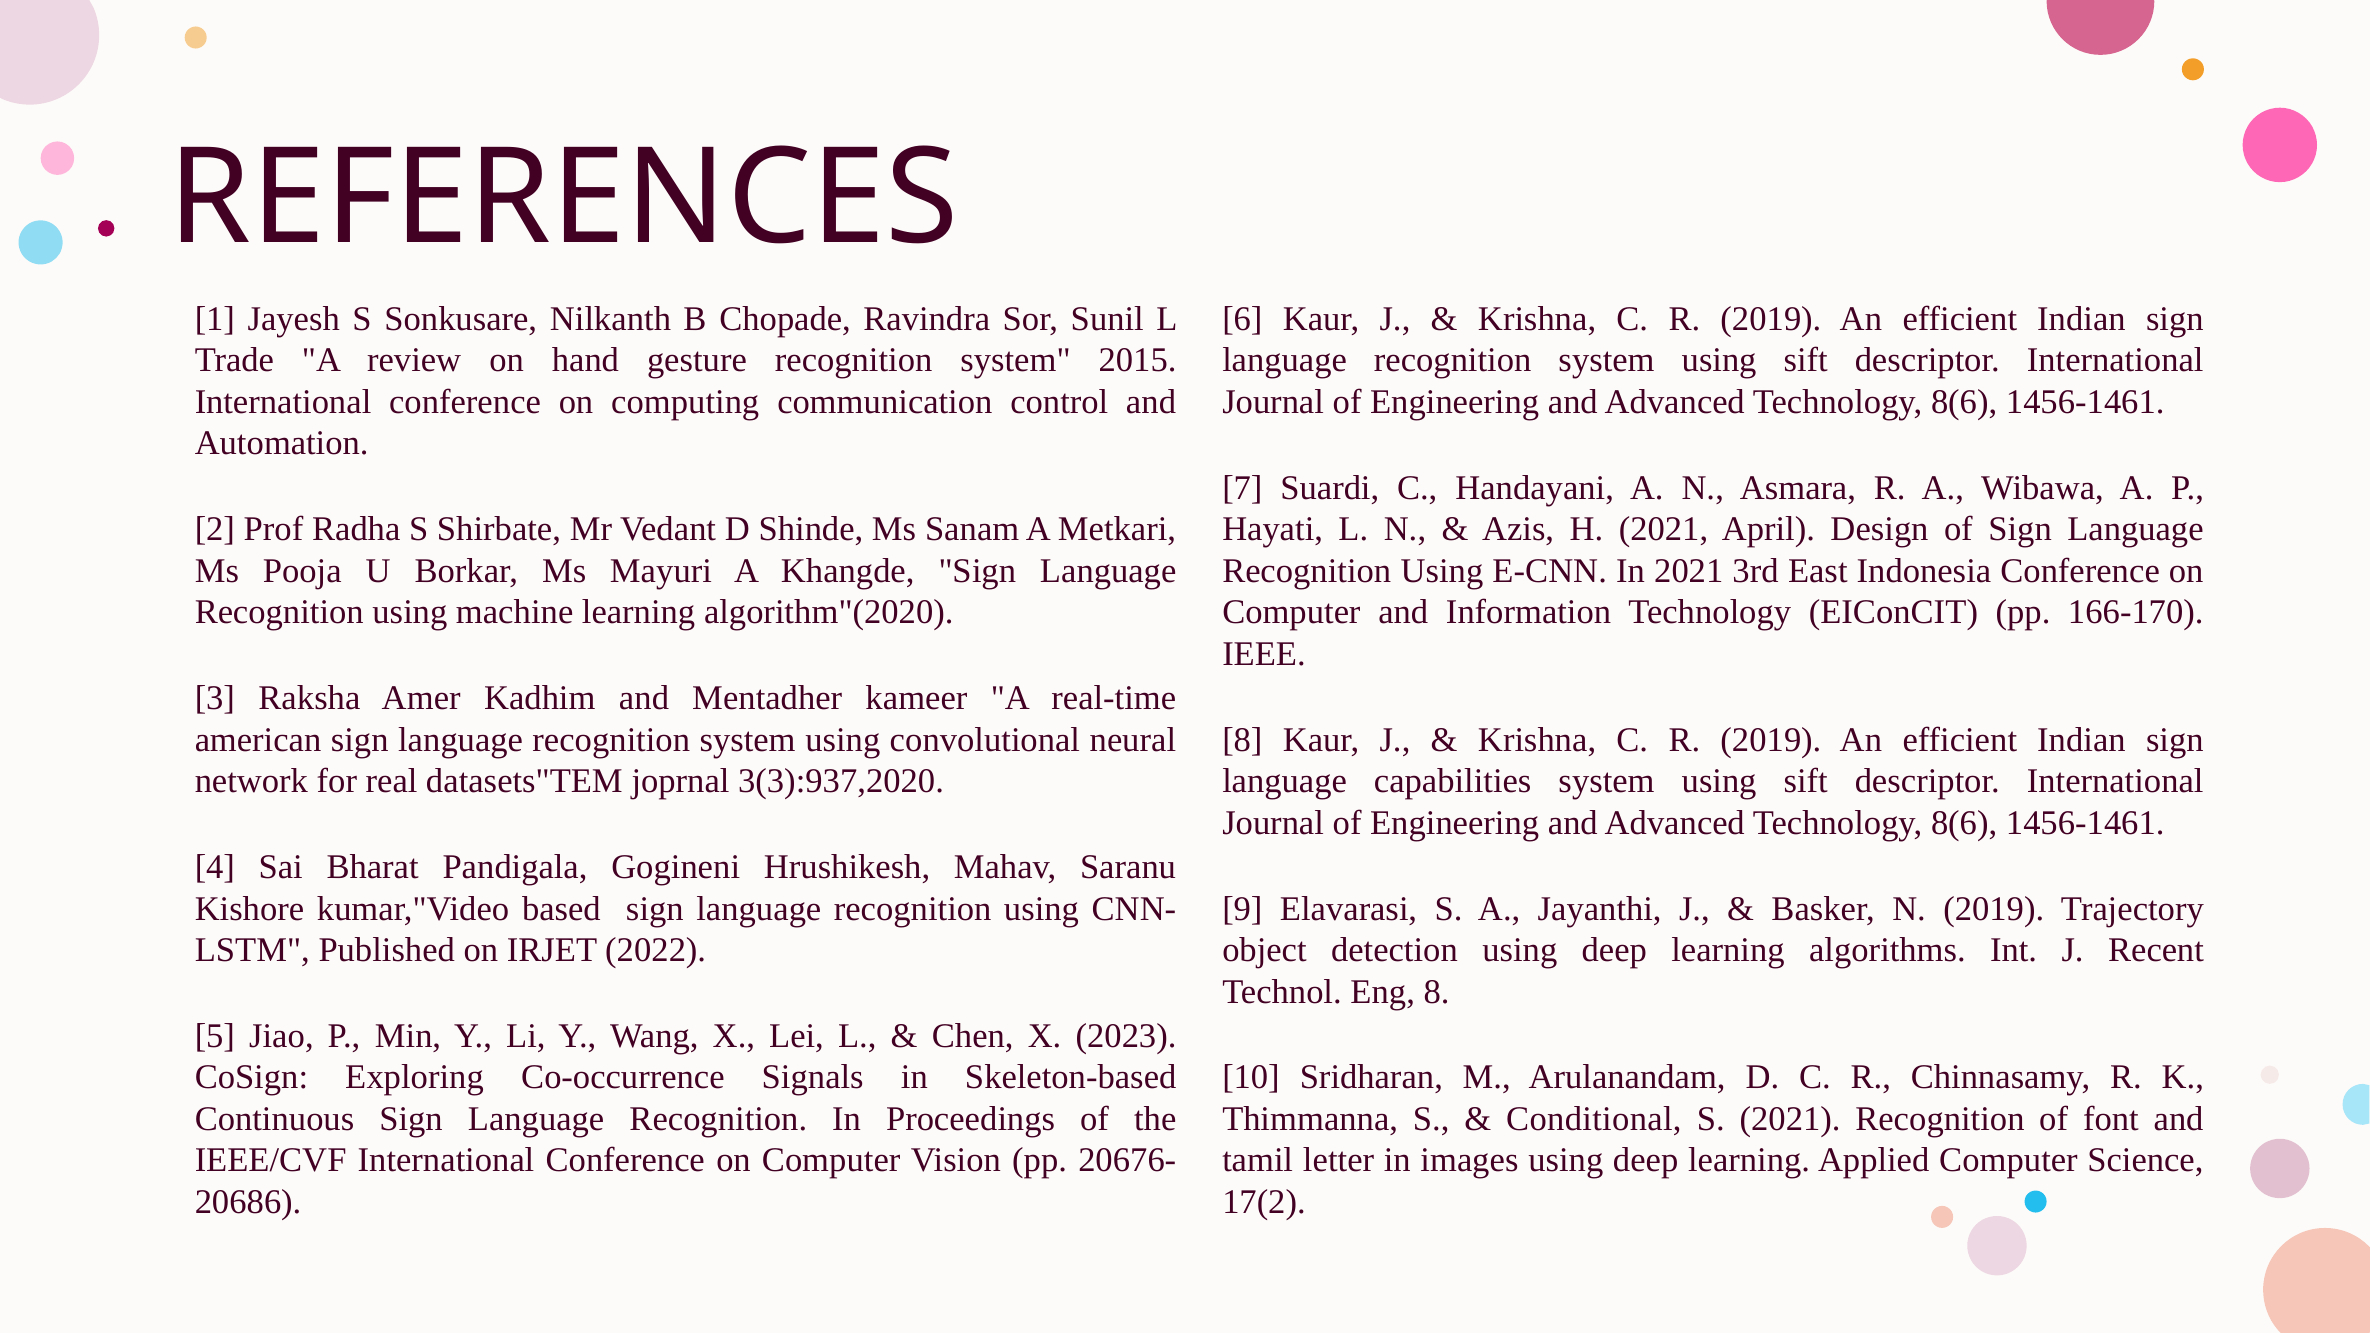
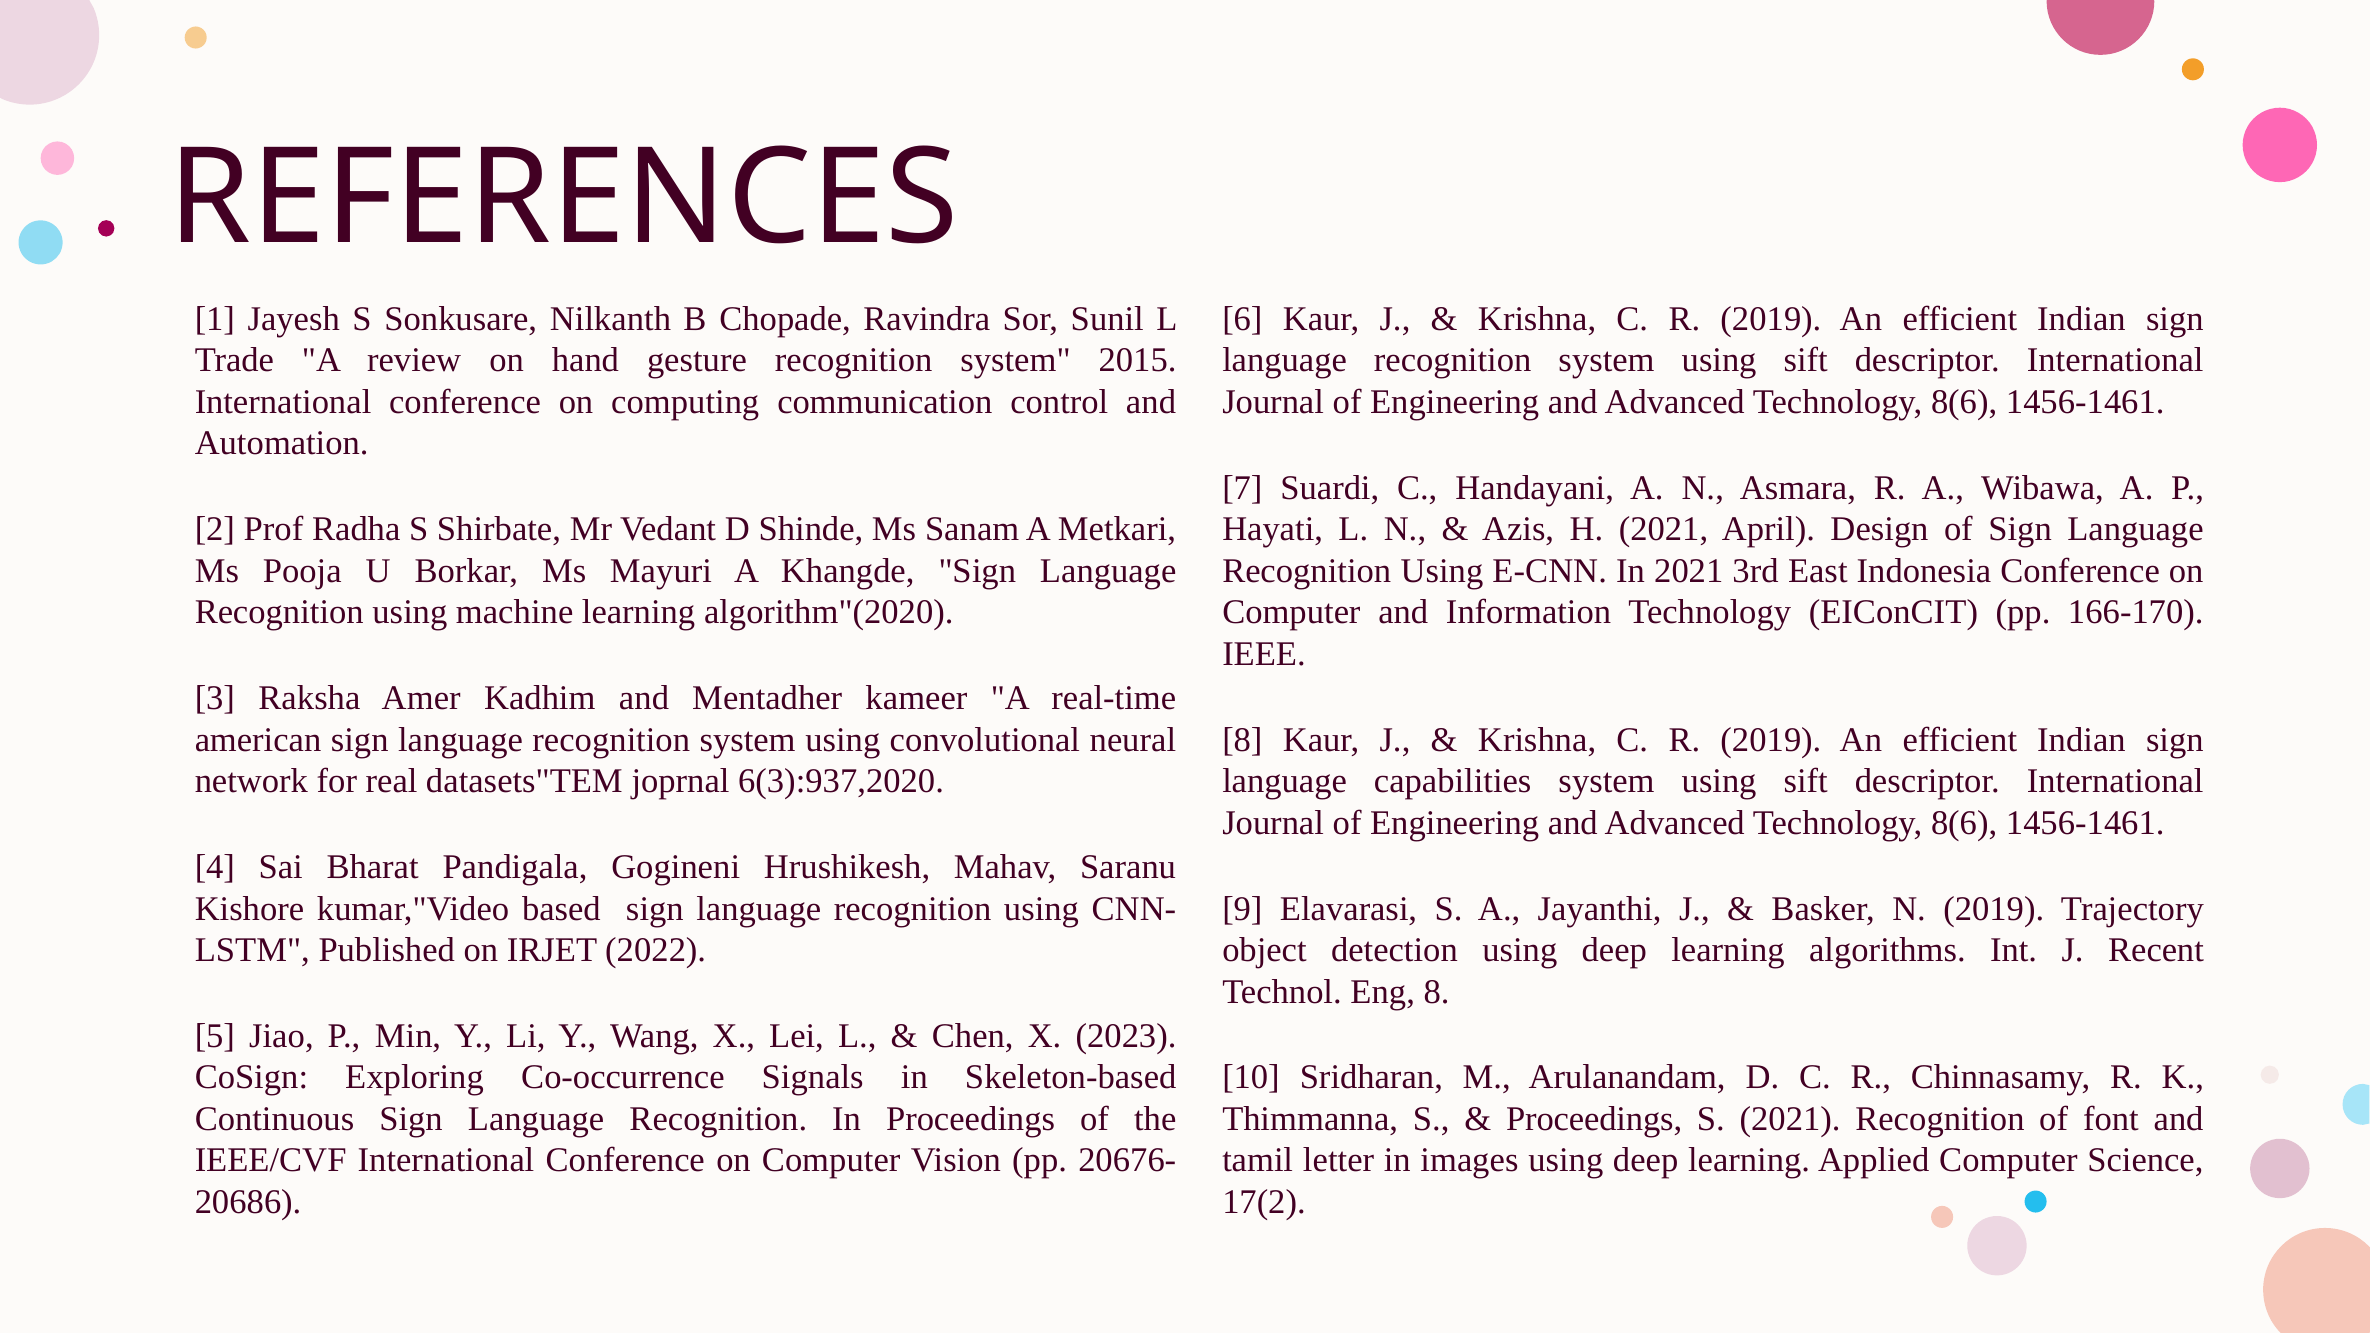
3(3):937,2020: 3(3):937,2020 -> 6(3):937,2020 (841, 781)
Conditional: Conditional -> Proceedings (1594, 1119)
